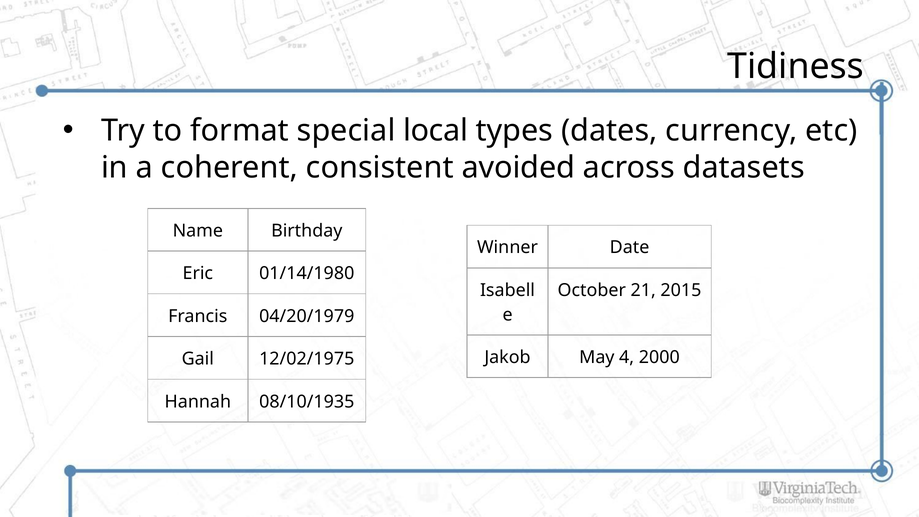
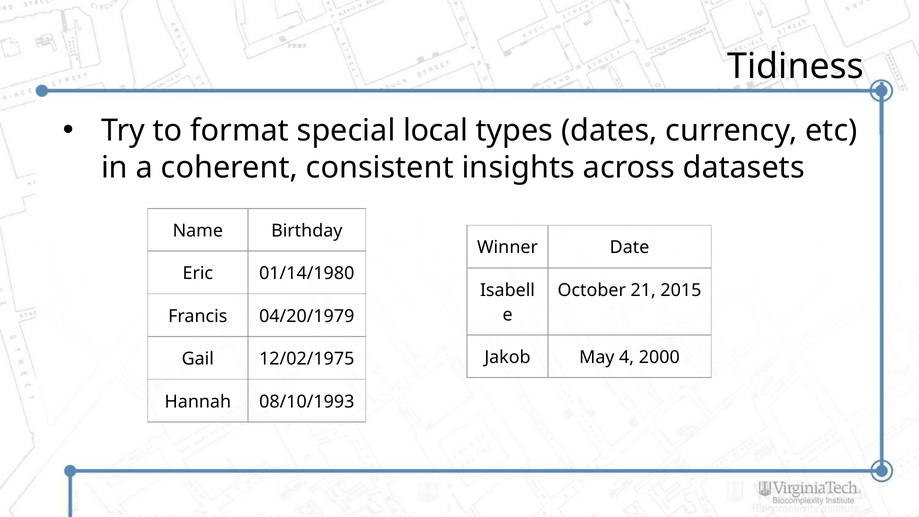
avoided: avoided -> insights (518, 168)
08/10/1935: 08/10/1935 -> 08/10/1993 (307, 402)
